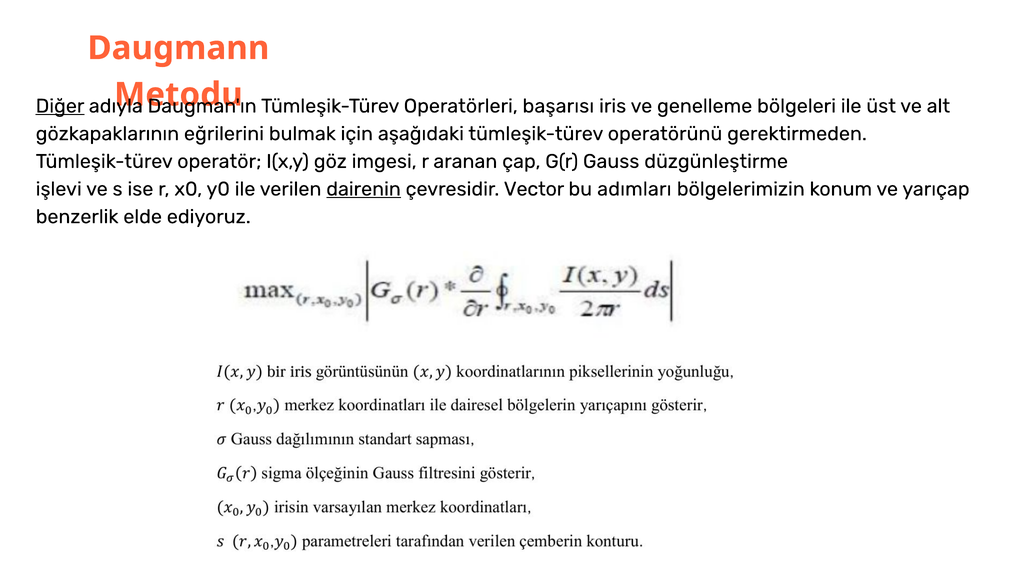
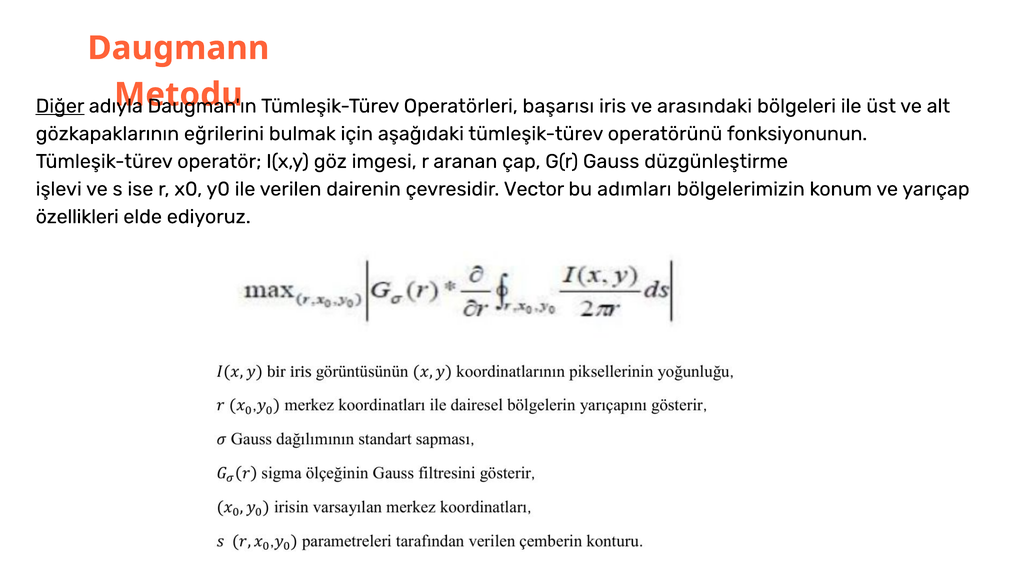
genelleme: genelleme -> arasındaki (705, 106)
gerektirmeden: gerektirmeden -> fonksiyonunun (797, 134)
dairenin underline: present -> none (364, 189)
benzerlik: benzerlik -> özellikleri (77, 217)
